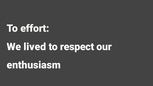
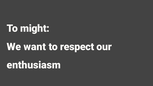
effort: effort -> might (35, 28)
lived: lived -> want (35, 47)
